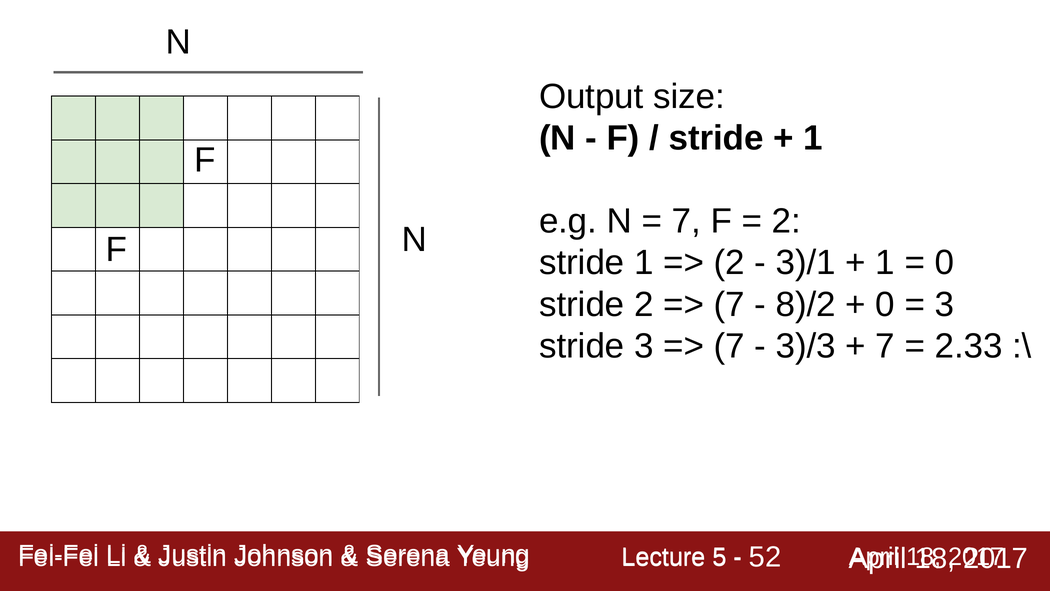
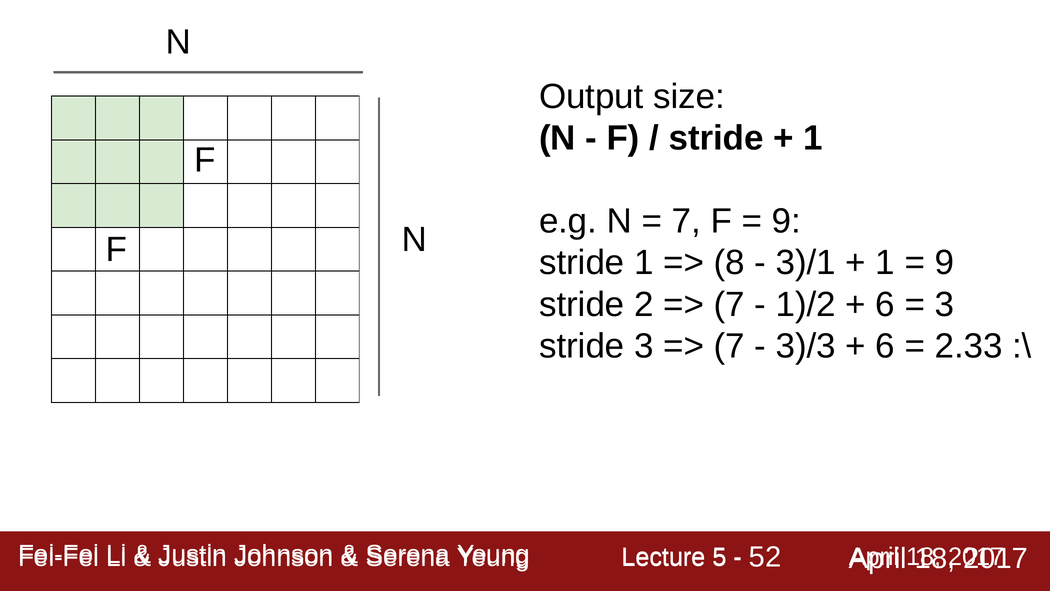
2: 2 -> 9 (786, 221)
2: 2 -> 8 (729, 263)
0: 0 -> 9 (944, 263)
8)/2: 8)/2 -> 1)/2 (806, 304)
0: 0 -> 6 (885, 304)
7: 7 -> 6 (885, 346)
